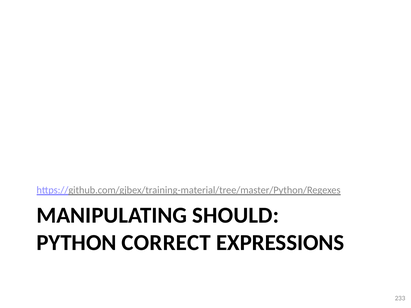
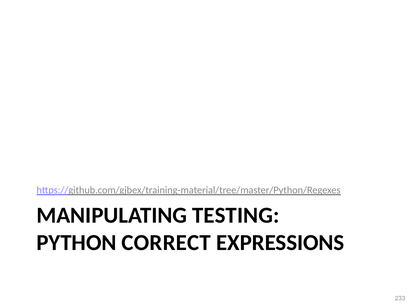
SHOULD: SHOULD -> TESTING (236, 215)
